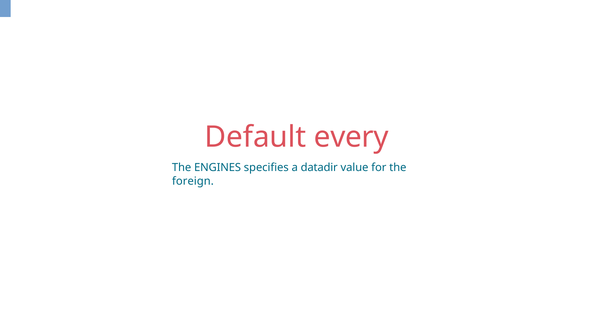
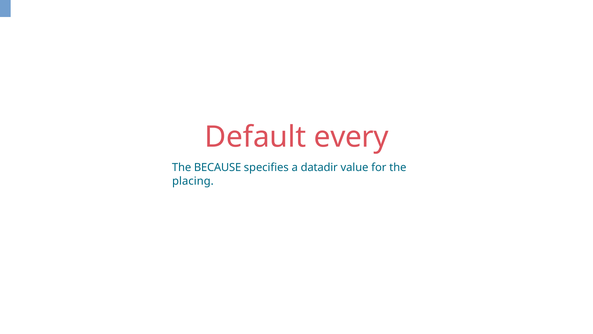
ENGINES: ENGINES -> BECAUSE (218, 167)
foreign: foreign -> placing (193, 181)
